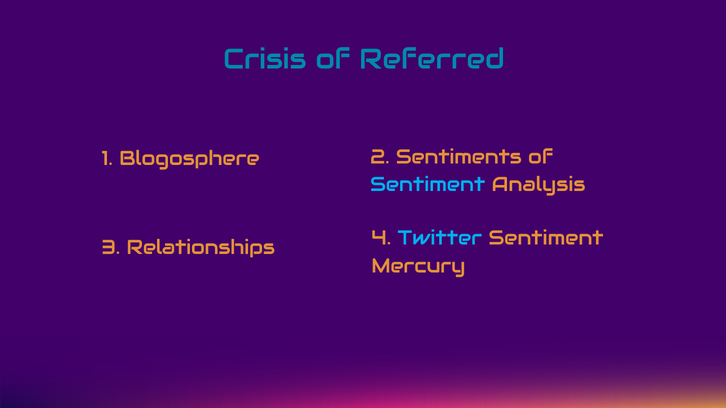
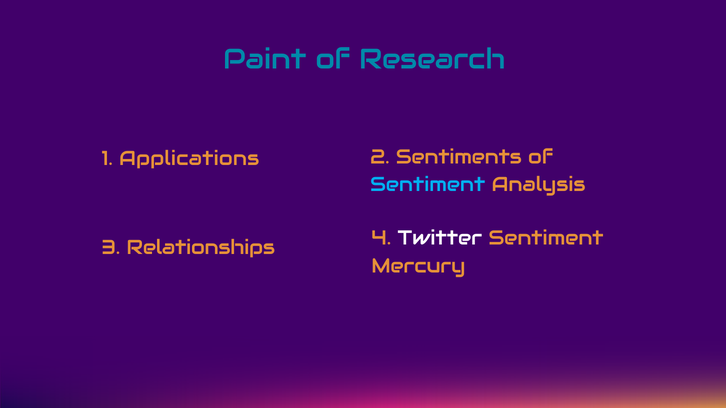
Crisis: Crisis -> Paint (265, 59)
Referred: Referred -> Research (432, 59)
Blogosphere: Blogosphere -> Applications (189, 159)
Twitter colour: light blue -> white (440, 238)
